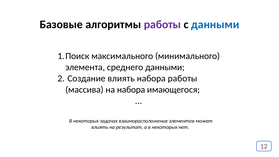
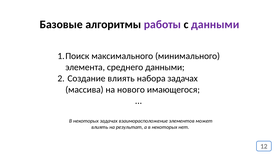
данными colour: blue -> purple (215, 24)
набора работы: работы -> задачах (183, 78)
на набора: набора -> нового (131, 90)
